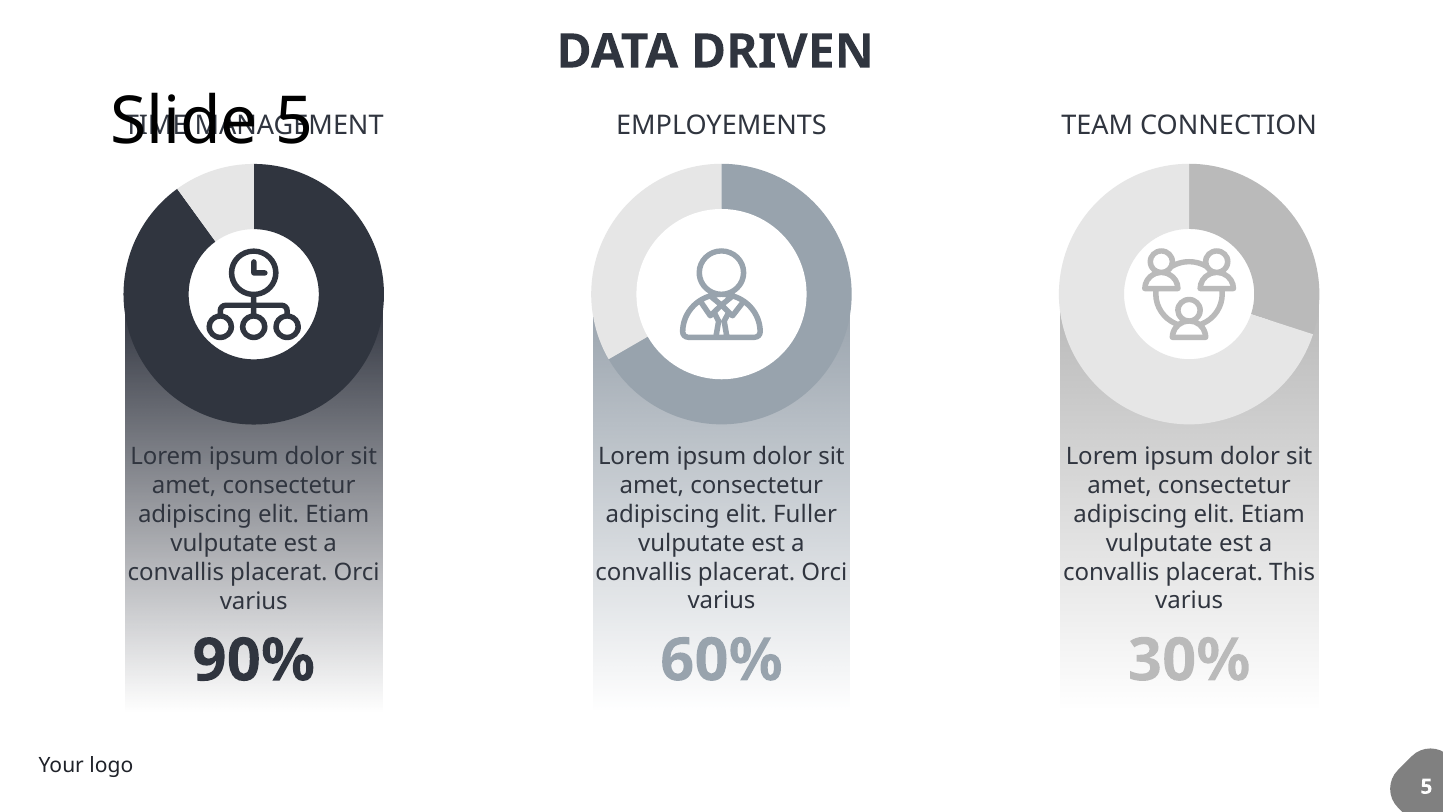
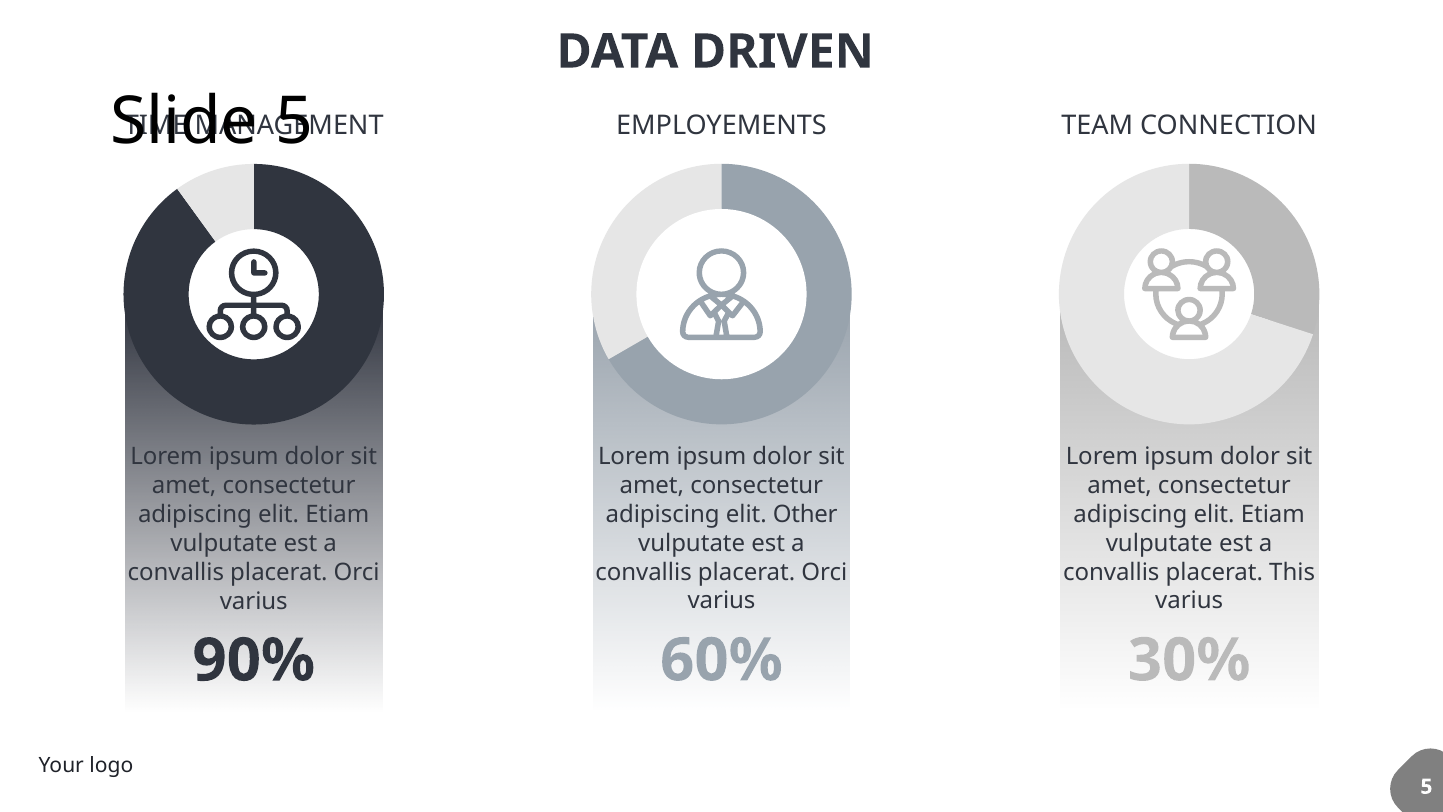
Fuller: Fuller -> Other (805, 514)
